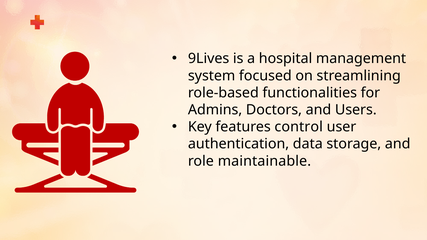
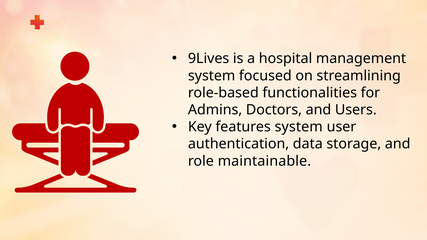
features control: control -> system (299, 127)
